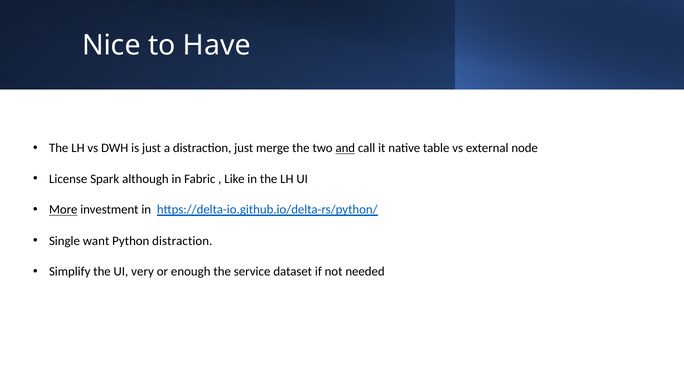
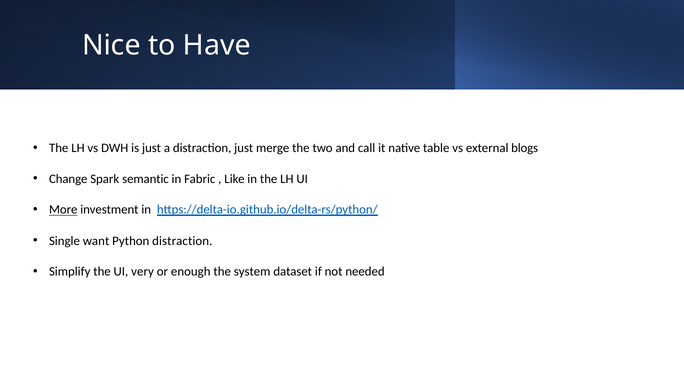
and underline: present -> none (345, 148)
node: node -> blogs (525, 148)
License: License -> Change (68, 179)
although: although -> semantic (146, 179)
service: service -> system (252, 271)
